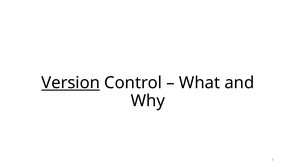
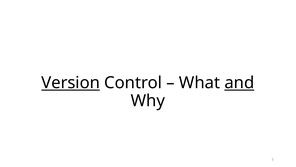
and underline: none -> present (239, 83)
